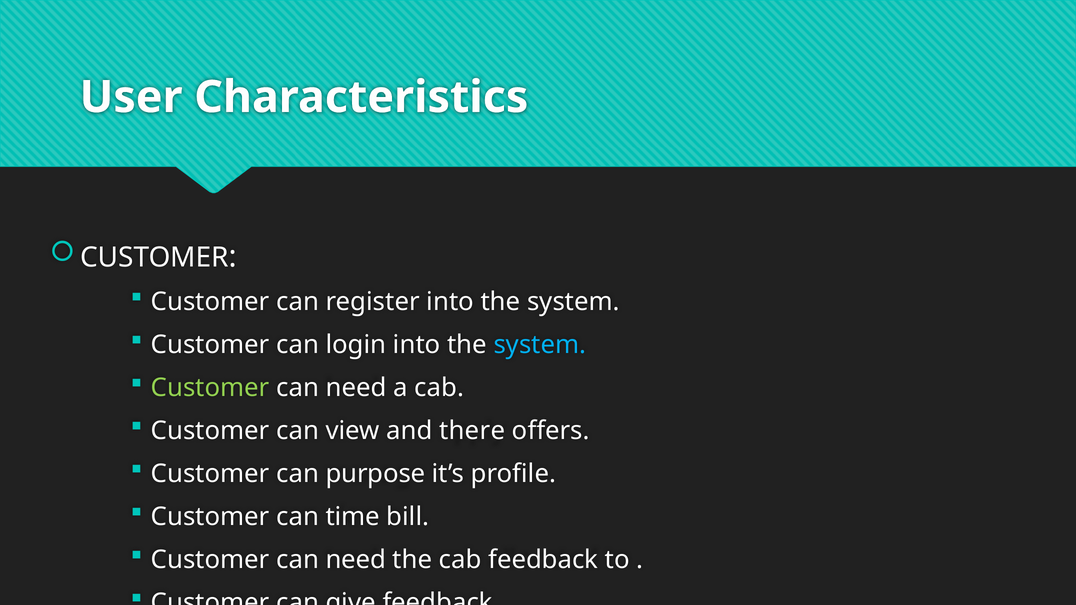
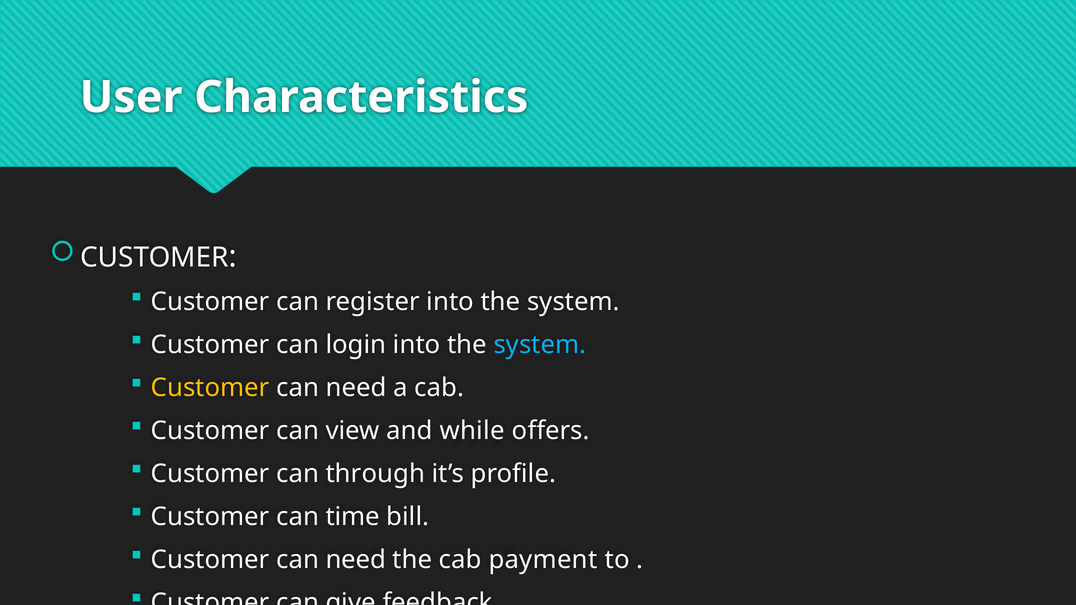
Customer colour: light green -> yellow (210, 388)
there: there -> while (472, 431)
purpose: purpose -> through (375, 474)
cab feedback: feedback -> payment (543, 560)
